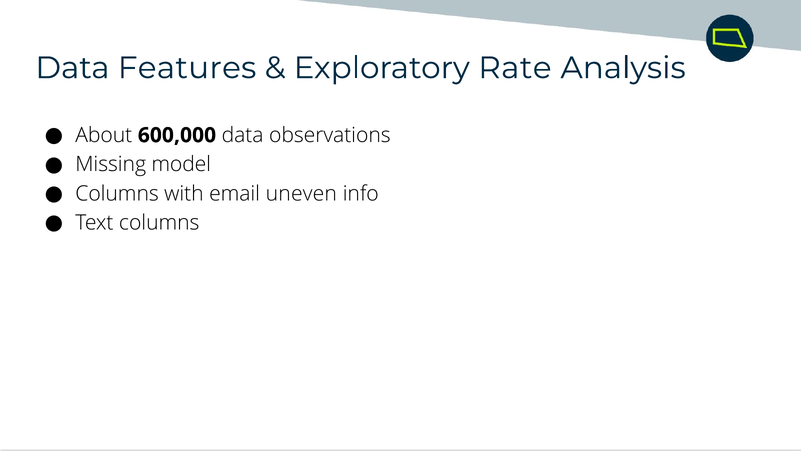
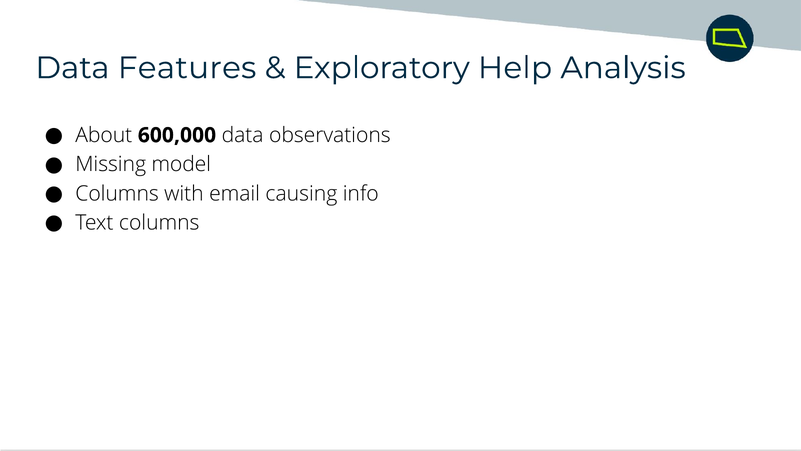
Rate: Rate -> Help (515, 68)
uneven: uneven -> causing (301, 193)
